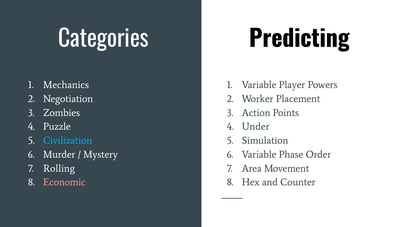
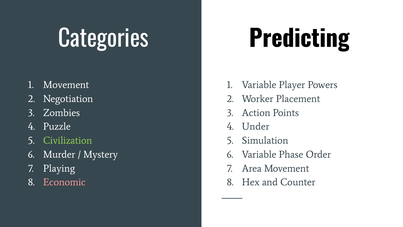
Mechanics: Mechanics -> Movement (66, 85)
Civilization colour: light blue -> light green (68, 140)
Rolling: Rolling -> Playing (59, 168)
